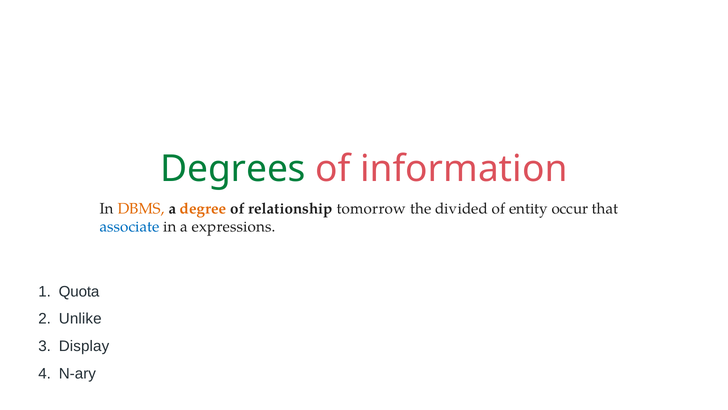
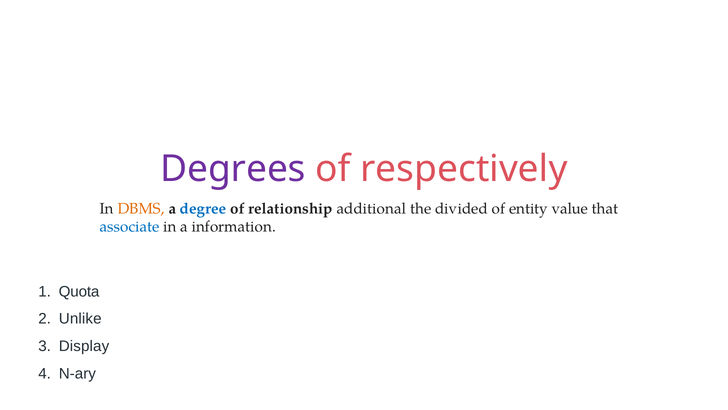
Degrees colour: green -> purple (233, 169)
information: information -> respectively (464, 169)
degree colour: orange -> blue (203, 208)
tomorrow: tomorrow -> additional (371, 208)
occur: occur -> value (570, 208)
expressions: expressions -> information (234, 227)
